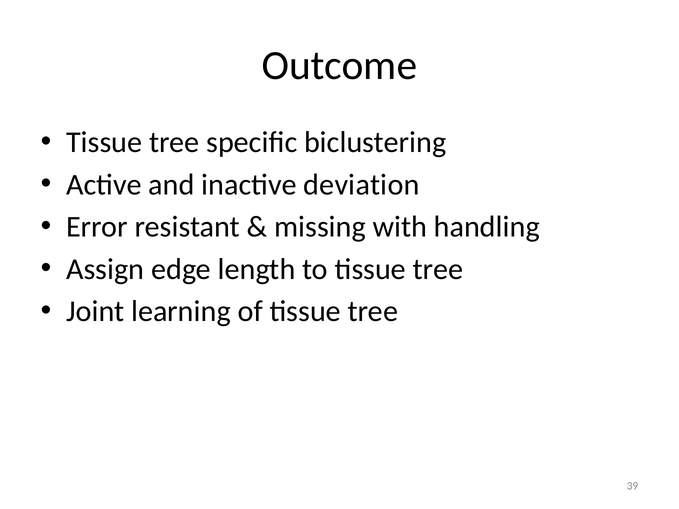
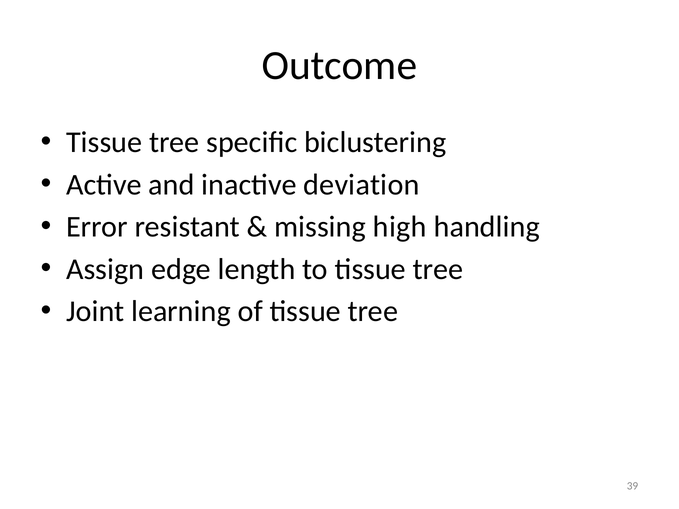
with: with -> high (400, 227)
